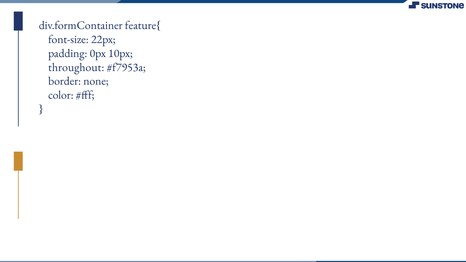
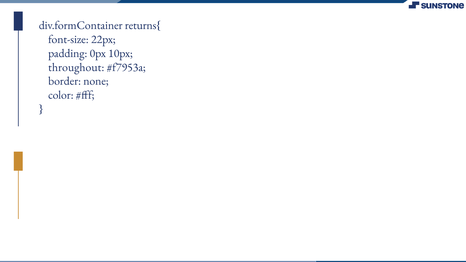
feature{: feature{ -> returns{ (143, 25)
